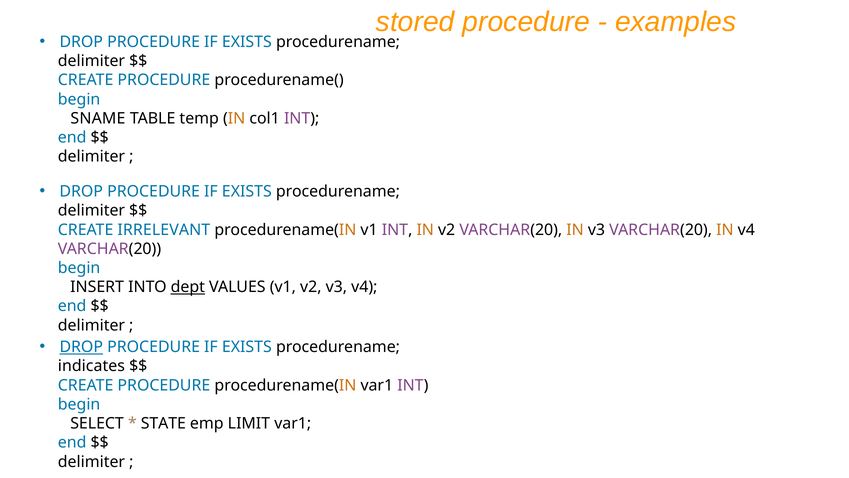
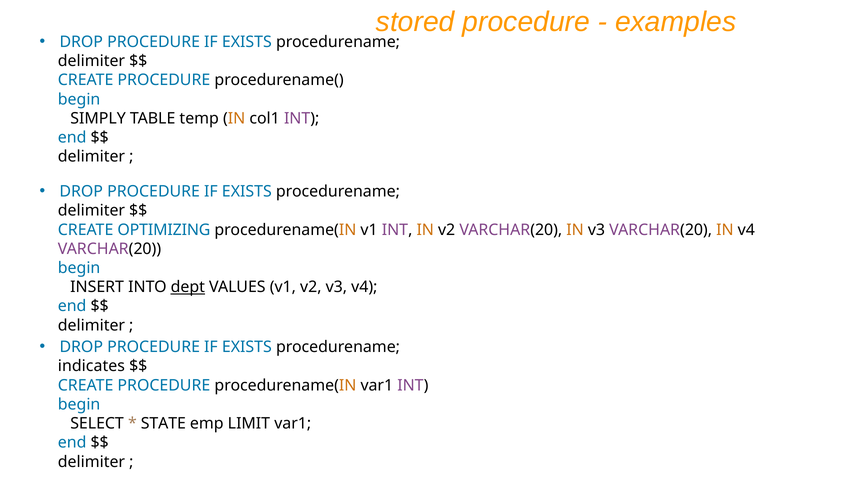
SNAME: SNAME -> SIMPLY (98, 118)
IRRELEVANT: IRRELEVANT -> OPTIMIZING (164, 230)
DROP underline: present -> none (81, 347)
